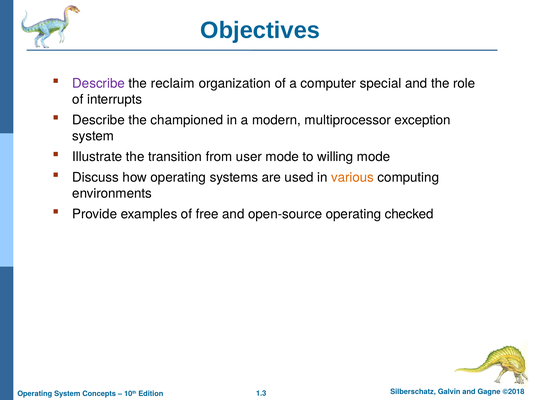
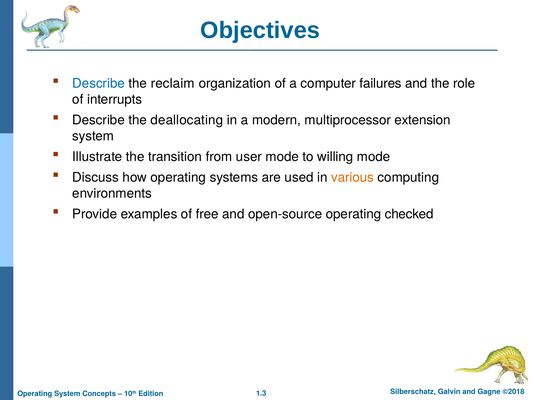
Describe colour: purple -> blue (99, 83)
special: special -> failures (381, 83)
championed: championed -> deallocating (187, 120)
exception: exception -> extension (423, 120)
